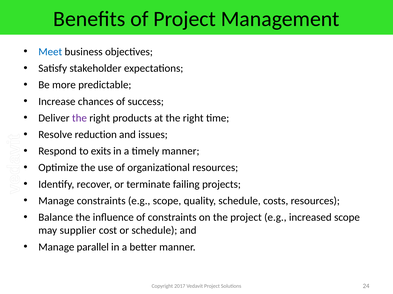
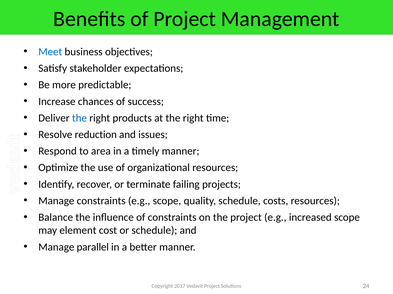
the colour: purple -> blue (79, 118)
exits: exits -> area (101, 151)
supplier: supplier -> element (78, 231)
